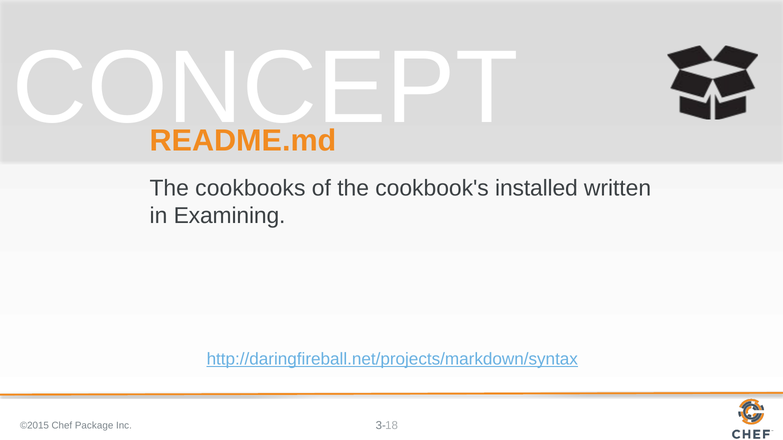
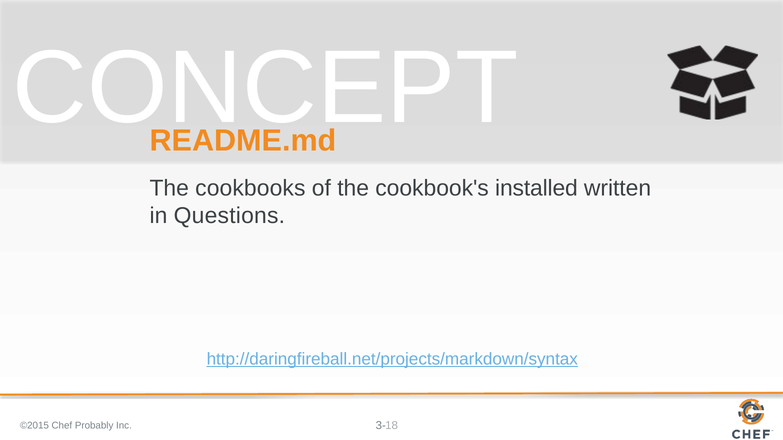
Examining: Examining -> Questions (229, 216)
Package: Package -> Probably (94, 426)
